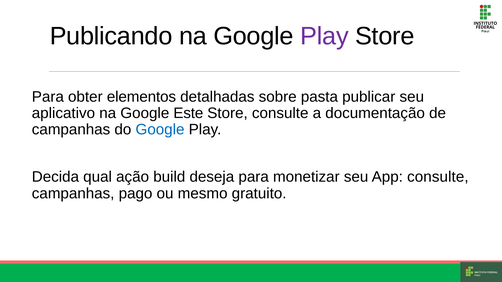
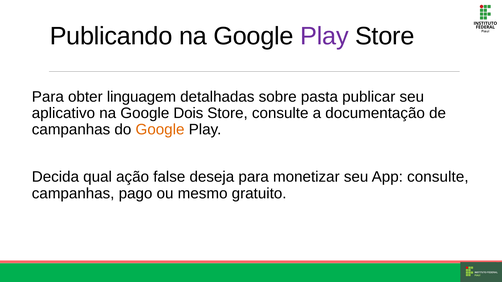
elementos: elementos -> linguagem (141, 97)
Este: Este -> Dois (188, 113)
Google colour: blue -> orange (160, 130)
build: build -> false (169, 177)
